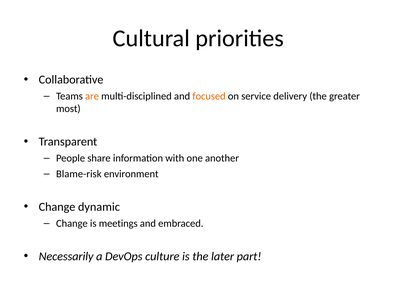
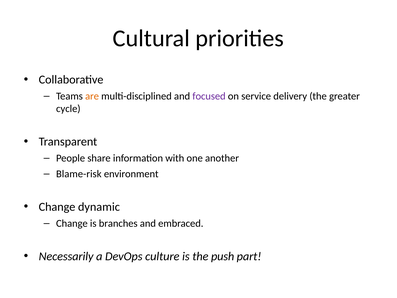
focused colour: orange -> purple (209, 96)
most: most -> cycle (68, 109)
meetings: meetings -> branches (118, 223)
later: later -> push (223, 256)
